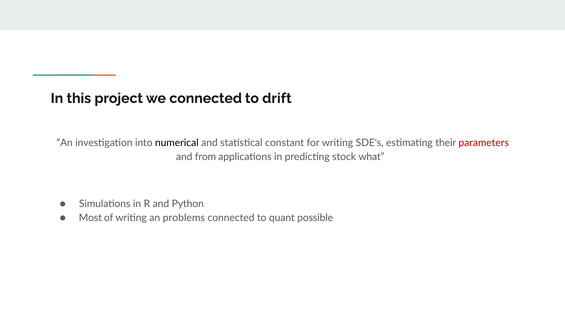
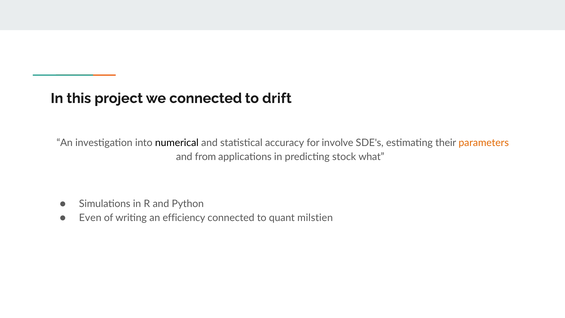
constant: constant -> accuracy (285, 143)
for writing: writing -> involve (338, 143)
parameters colour: red -> orange (484, 143)
Most: Most -> Even (90, 218)
problems: problems -> efficiency (184, 218)
possible: possible -> milstien (315, 218)
